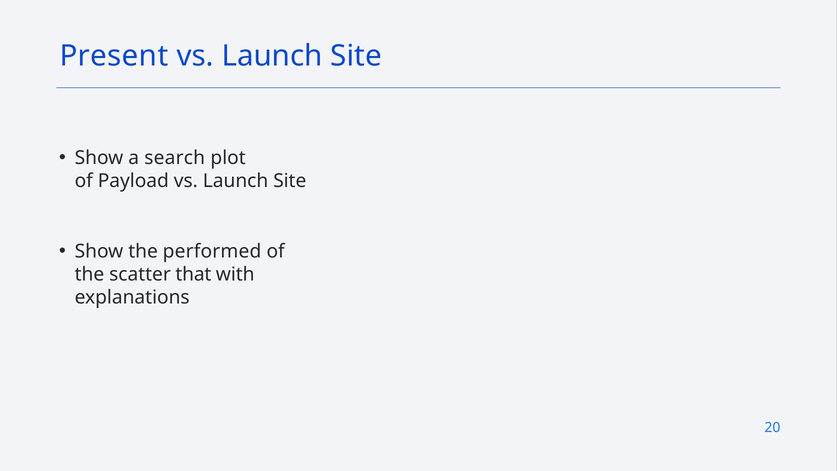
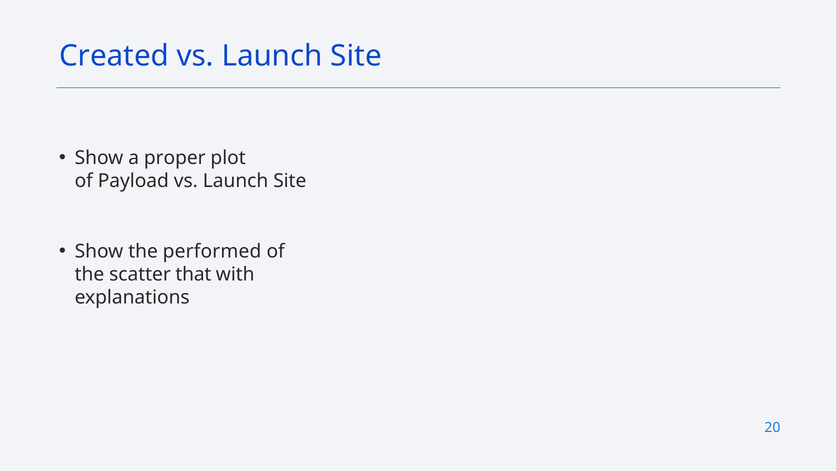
Present: Present -> Created (114, 56)
search: search -> proper (175, 158)
